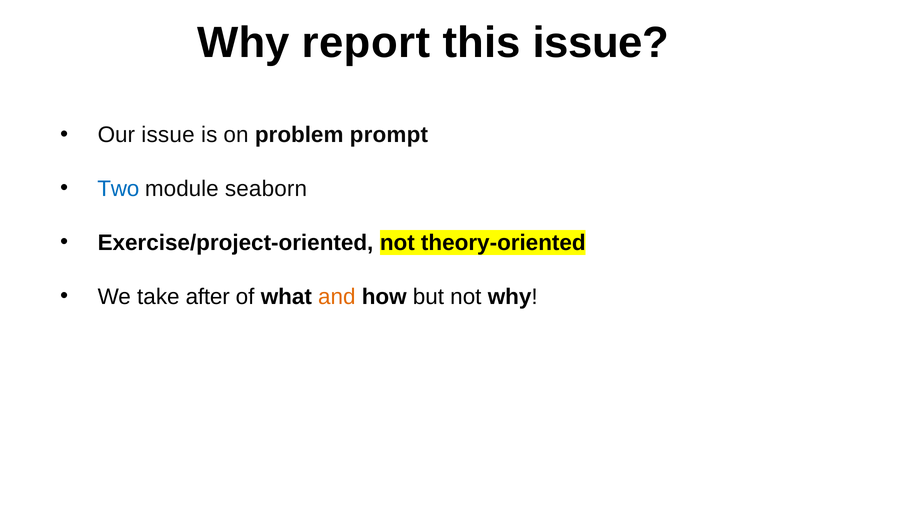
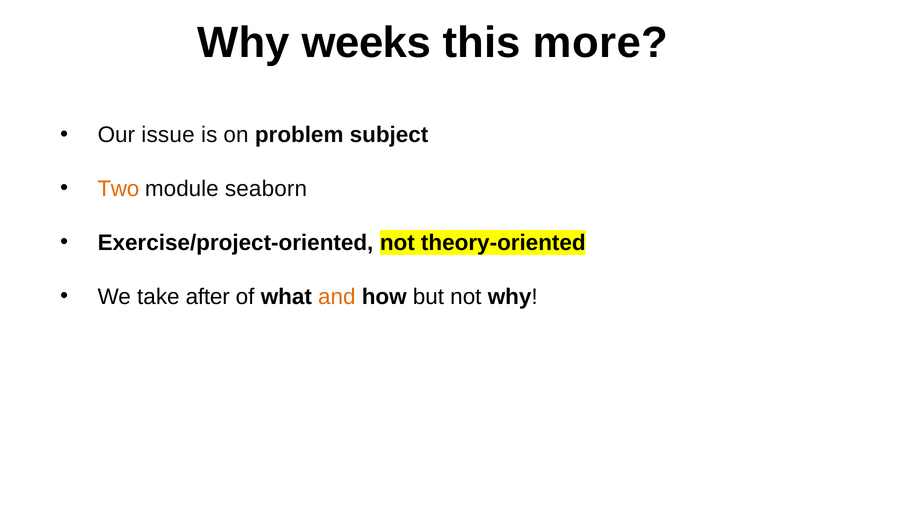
report: report -> weeks (366, 43)
this issue: issue -> more (600, 43)
prompt: prompt -> subject (389, 135)
Two colour: blue -> orange (118, 189)
